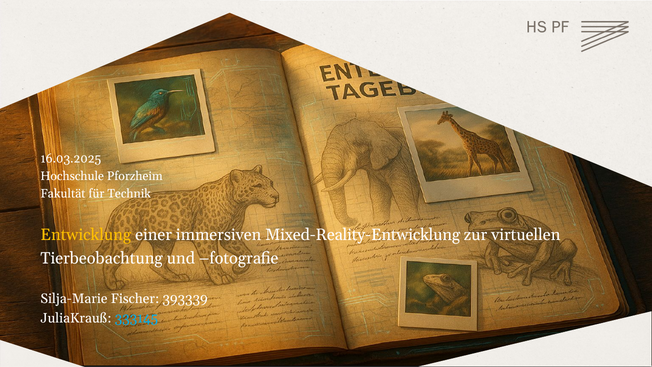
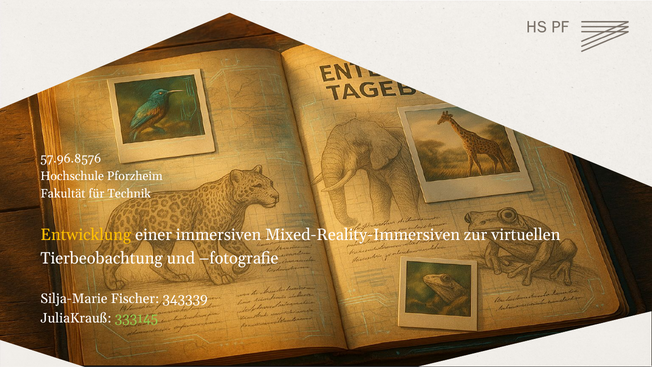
16.03.2025: 16.03.2025 -> 57.96.8576 (71, 159)
Mixed-Reality-Entwicklung: Mixed-Reality-Entwicklung -> Mixed-Reality-Immersiven (363, 235)
393339: 393339 -> 343339 (185, 299)
333145 colour: light blue -> light green (136, 318)
